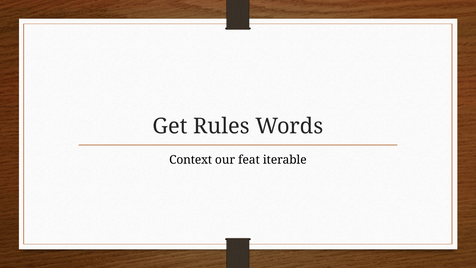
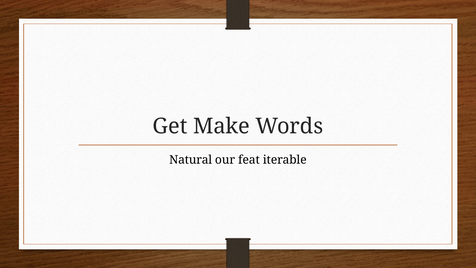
Rules: Rules -> Make (222, 126)
Context: Context -> Natural (191, 160)
